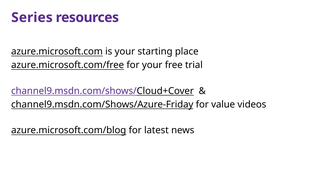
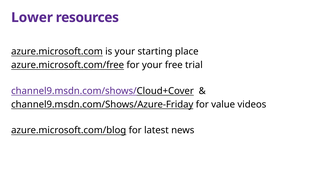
Series: Series -> Lower (32, 17)
